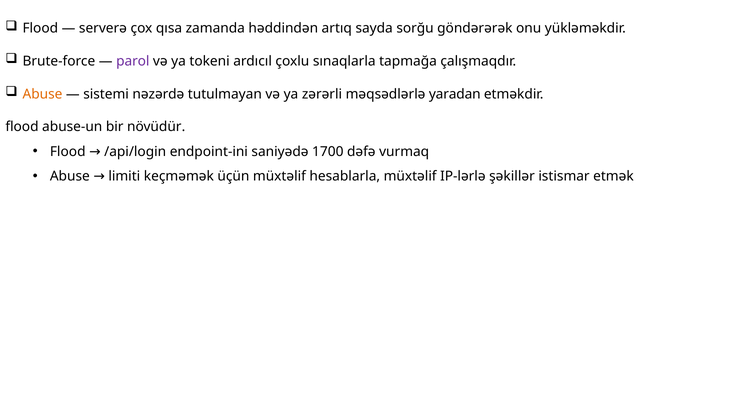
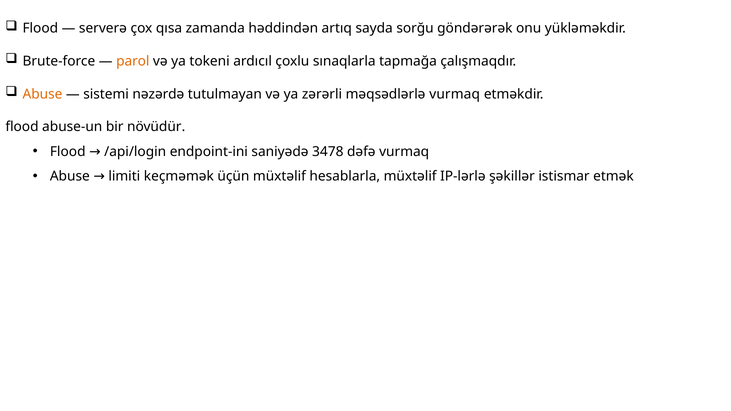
parol colour: purple -> orange (133, 61)
məqsədlərlə yaradan: yaradan -> vurmaq (455, 94)
1700: 1700 -> 3478 (328, 152)
